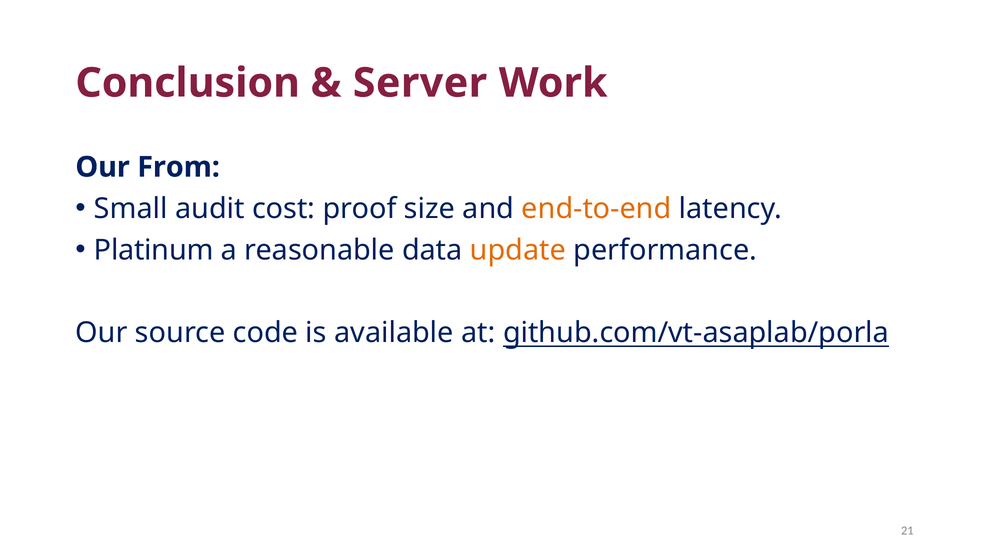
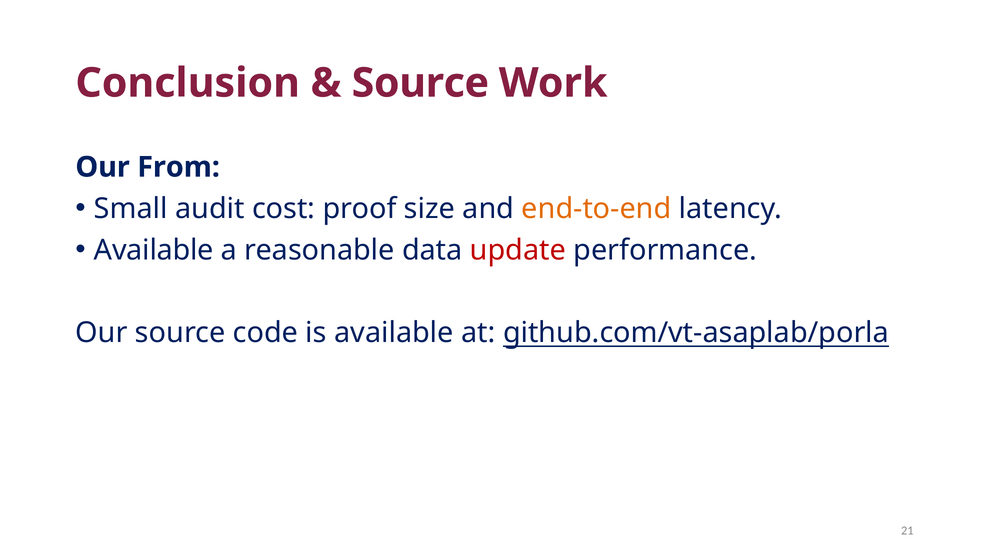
Server: Server -> Source (420, 83)
Platinum: Platinum -> Available (154, 250)
update colour: orange -> red (518, 250)
